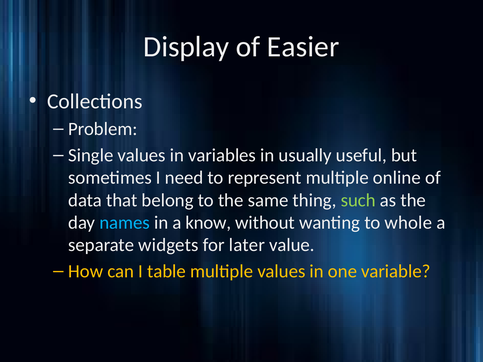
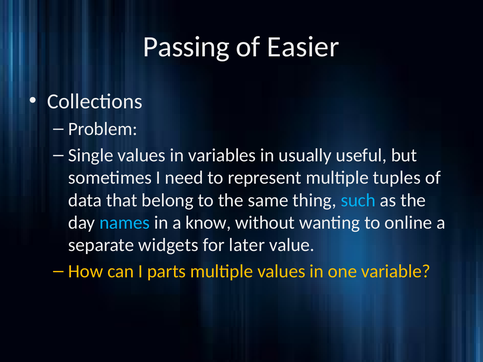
Display: Display -> Passing (186, 47)
online: online -> tuples (397, 178)
such colour: light green -> light blue (358, 200)
whole: whole -> online (408, 223)
table: table -> parts (167, 272)
